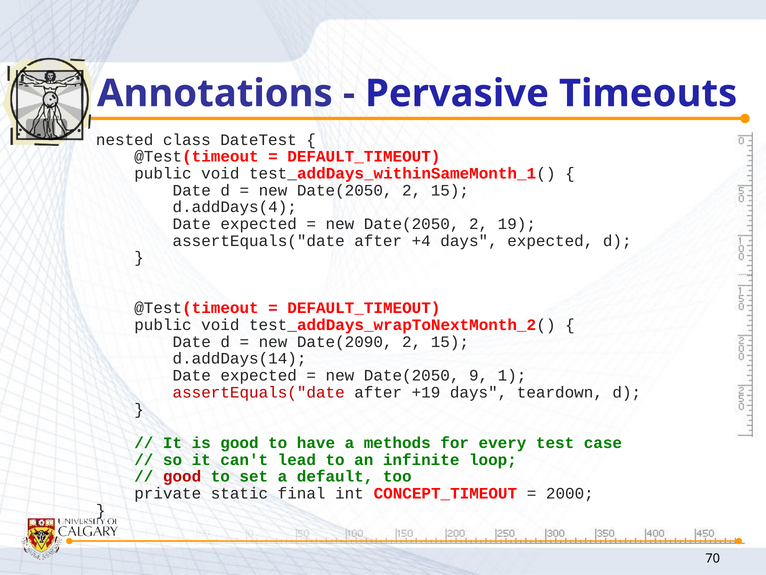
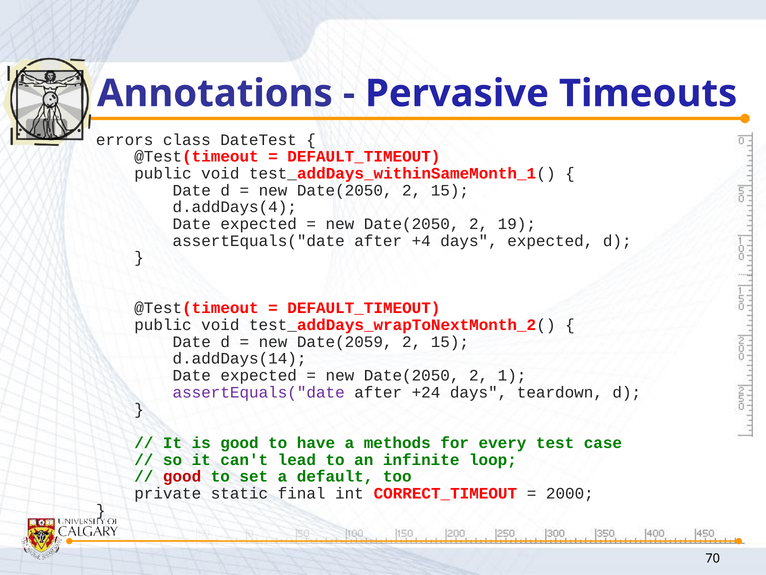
nested: nested -> errors (125, 140)
Date(2090: Date(2090 -> Date(2059 (345, 342)
9: 9 -> 2 (479, 375)
assertEquals("date colour: red -> purple (259, 392)
+19: +19 -> +24 (426, 392)
CONCEPT_TIMEOUT: CONCEPT_TIMEOUT -> CORRECT_TIMEOUT (445, 493)
